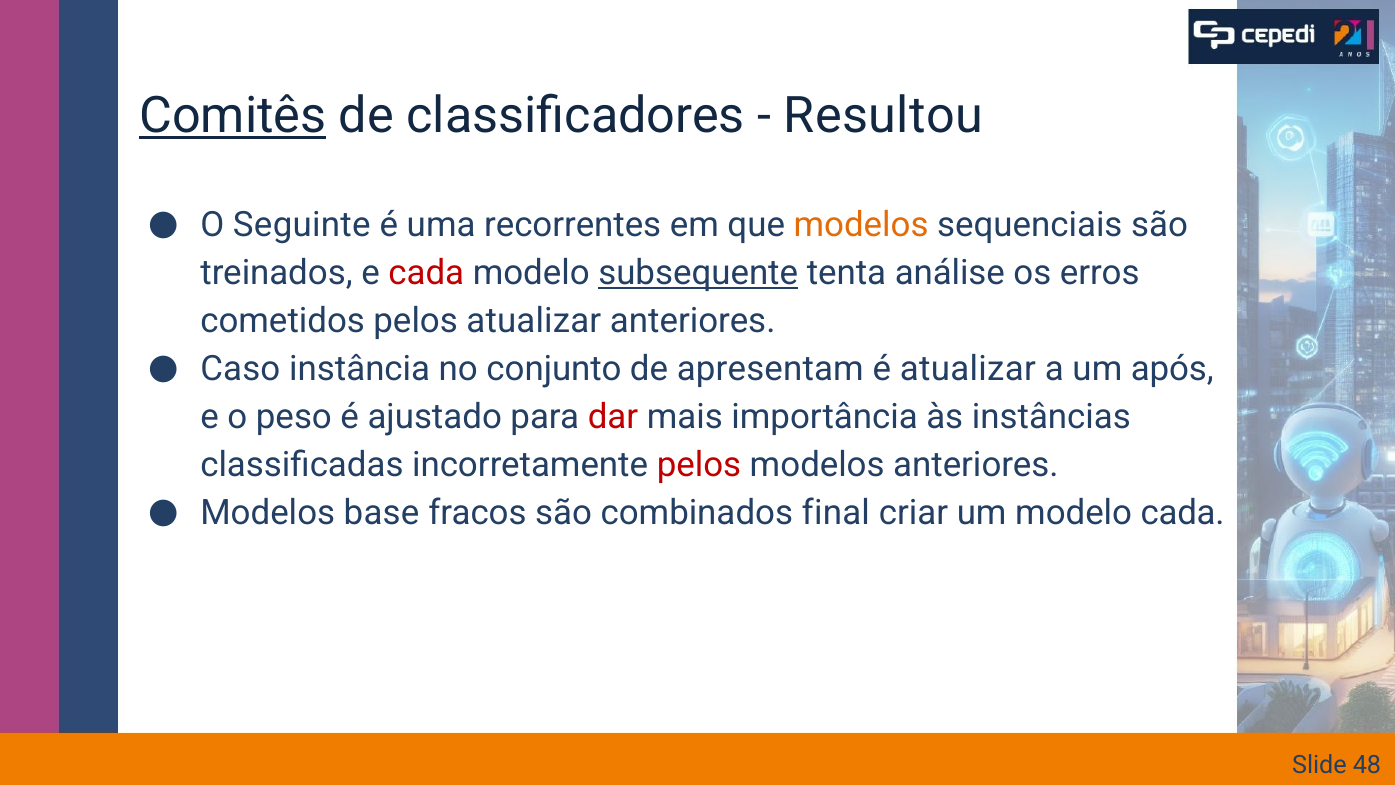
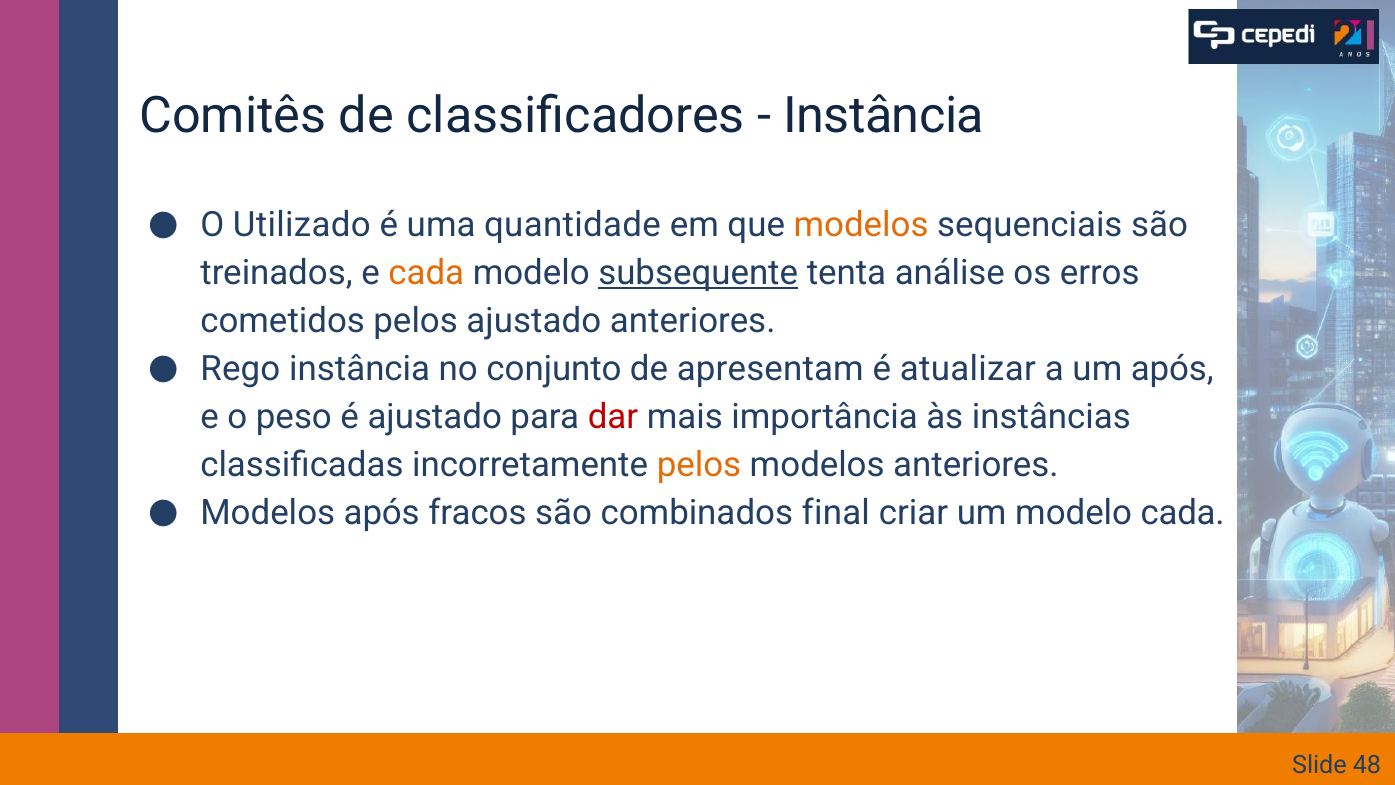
Comitês underline: present -> none (233, 116)
Resultou: Resultou -> Instância (884, 116)
Seguinte: Seguinte -> Utilizado (302, 225)
recorrentes: recorrentes -> quantidade (572, 225)
cada colour: red -> orange (426, 273)
pelos atualizar: atualizar -> ajustado (534, 321)
Caso: Caso -> Rego (240, 369)
pelos colour: red -> orange (699, 465)
Modelos base: base -> após (382, 513)
